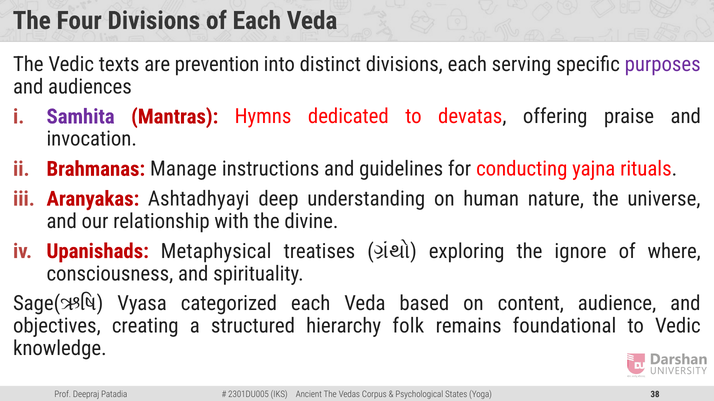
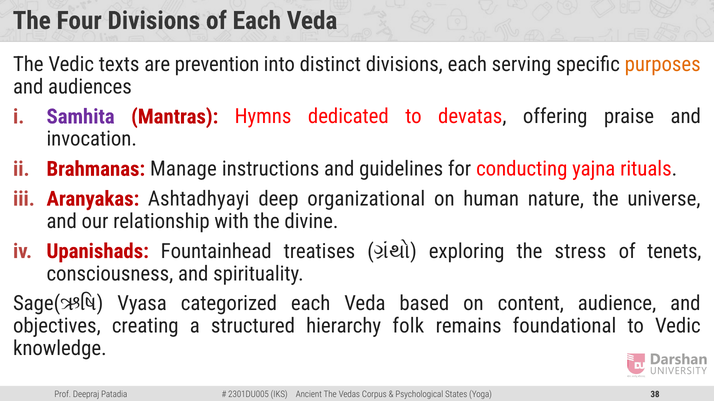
purposes colour: purple -> orange (663, 64)
understanding: understanding -> organizational (366, 199)
Metaphysical: Metaphysical -> Fountainhead (216, 252)
ignore: ignore -> stress (580, 252)
where: where -> tenets (674, 252)
